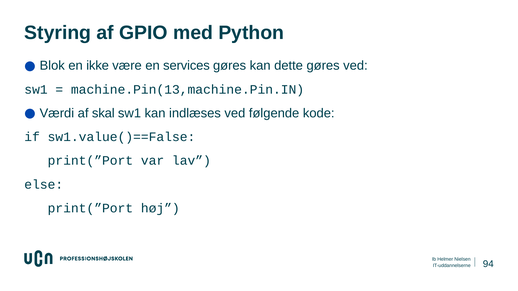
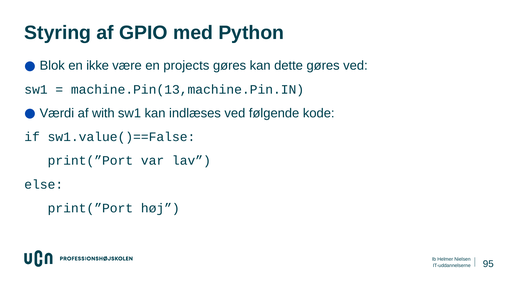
services: services -> projects (186, 66)
skal: skal -> with (103, 113)
94: 94 -> 95 (488, 264)
